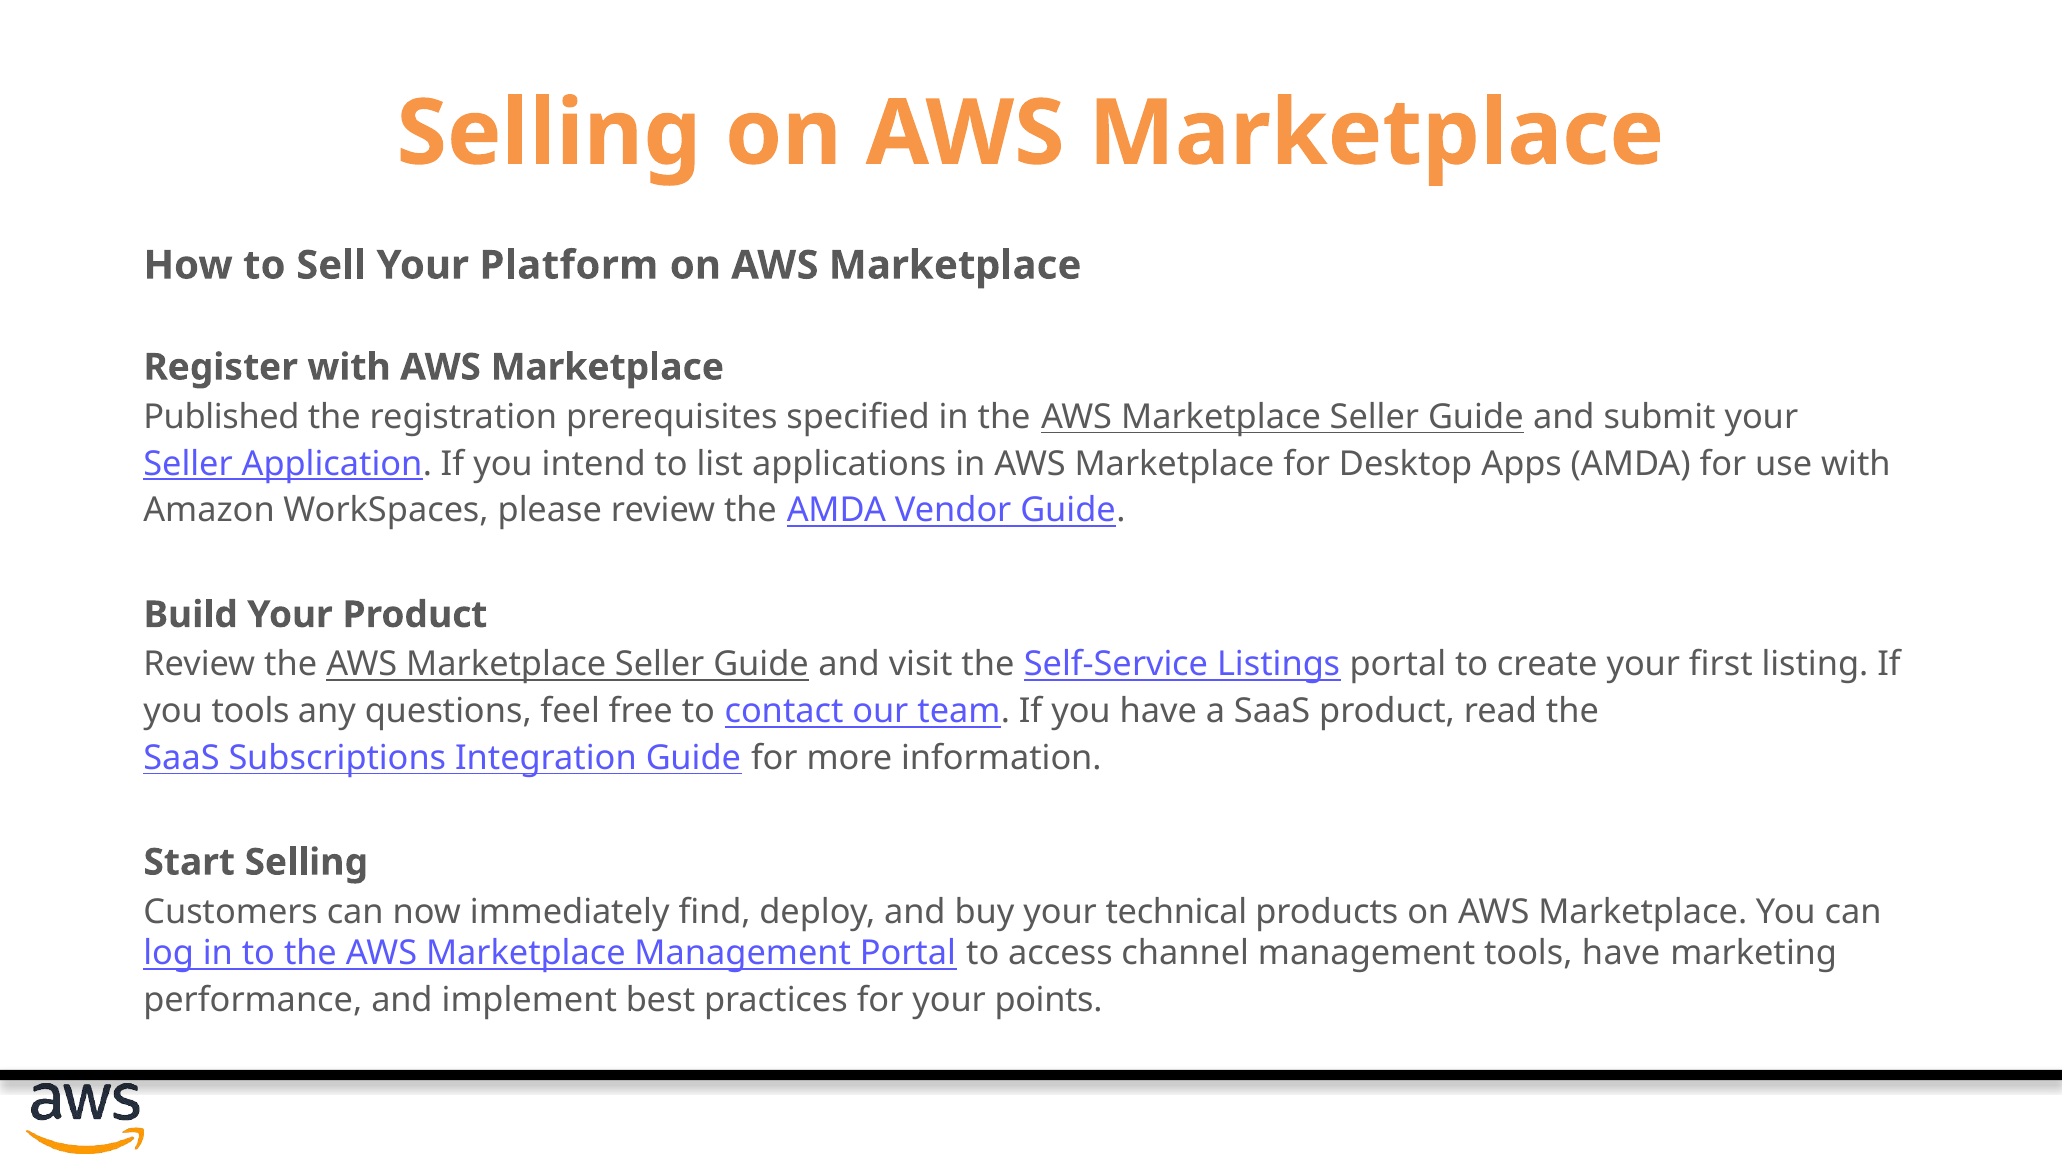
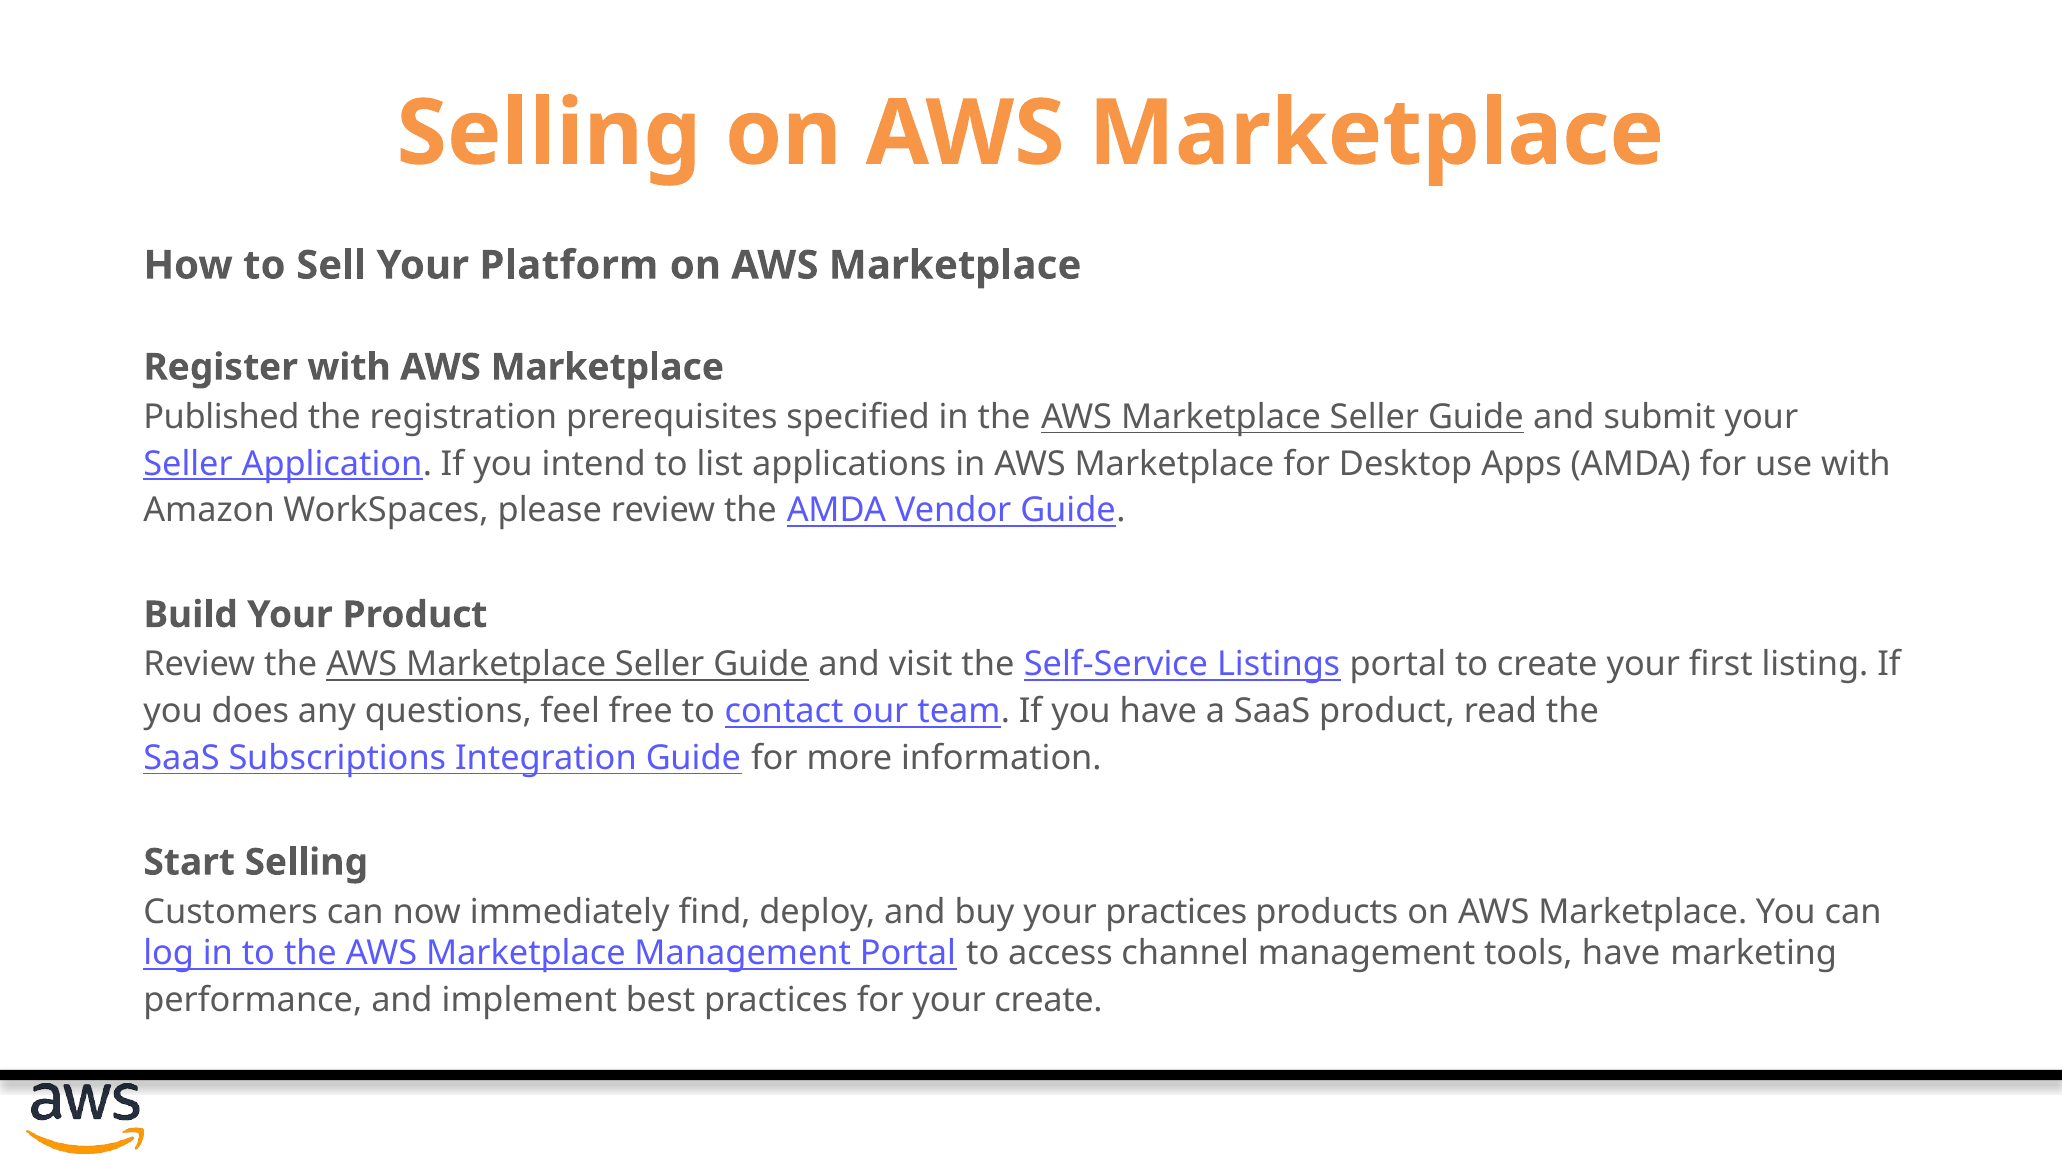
you tools: tools -> does (250, 711)
your technical: technical -> practices (1176, 912)
your points: points -> create (1049, 1000)
